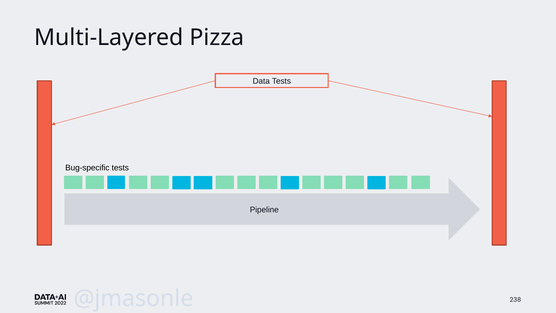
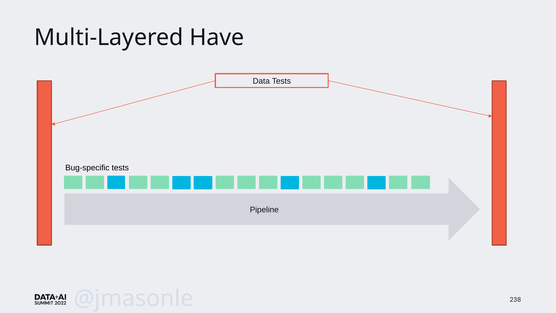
Pizza: Pizza -> Have (217, 38)
